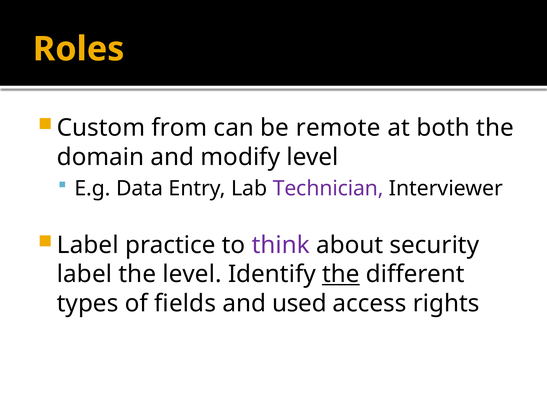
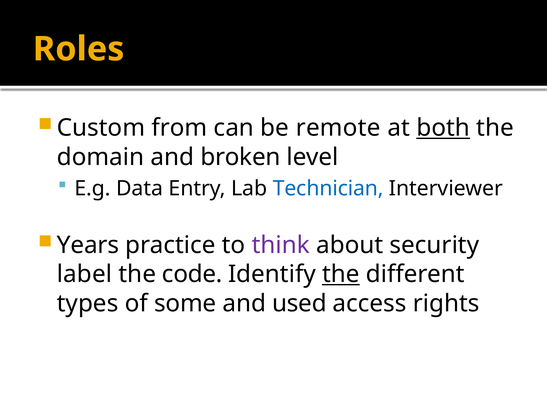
both underline: none -> present (443, 128)
modify: modify -> broken (240, 157)
Technician colour: purple -> blue (328, 189)
Label: Label -> Years (88, 245)
the level: level -> code (192, 274)
fields: fields -> some (185, 304)
